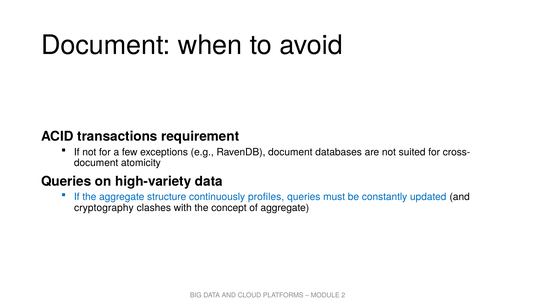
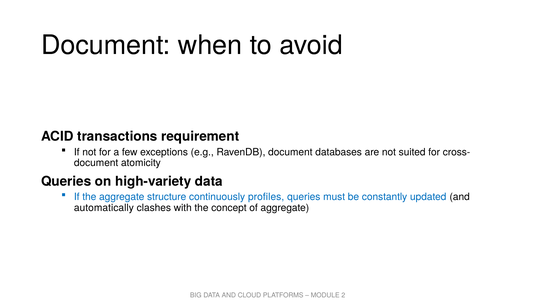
cryptography: cryptography -> automatically (104, 208)
